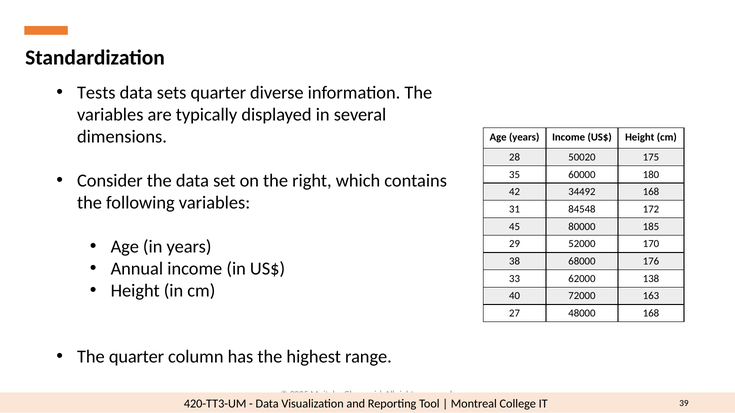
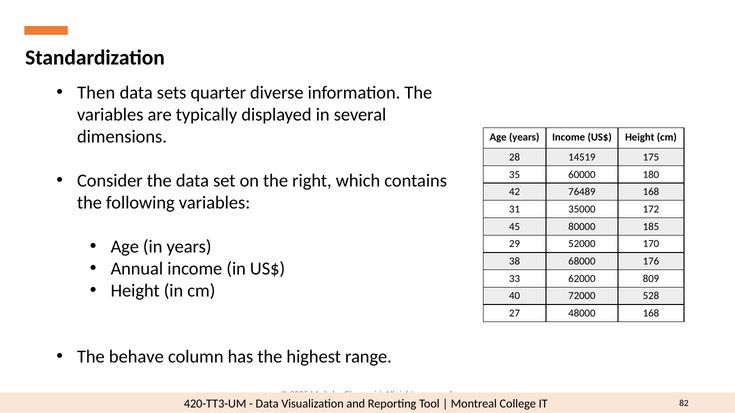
Tests: Tests -> Then (96, 93)
50020: 50020 -> 14519 (582, 157)
34492: 34492 -> 76489 (582, 192)
84548: 84548 -> 35000 (582, 209)
138: 138 -> 809 (651, 279)
163: 163 -> 528 (651, 296)
The quarter: quarter -> behave (136, 357)
39: 39 -> 82 (684, 404)
